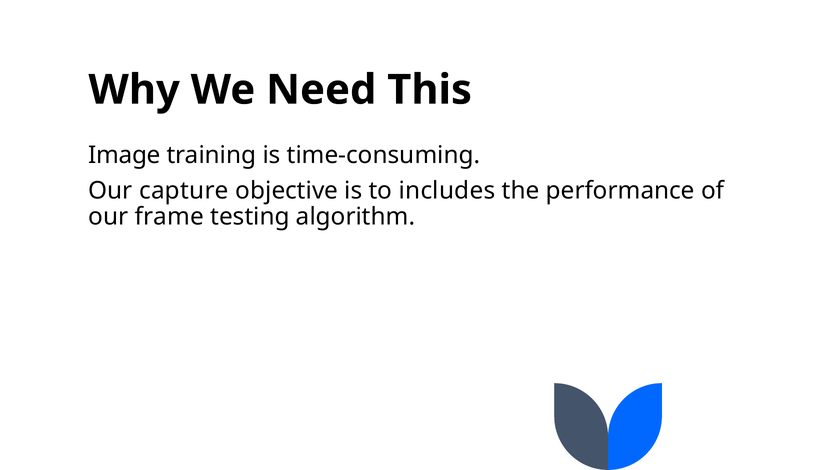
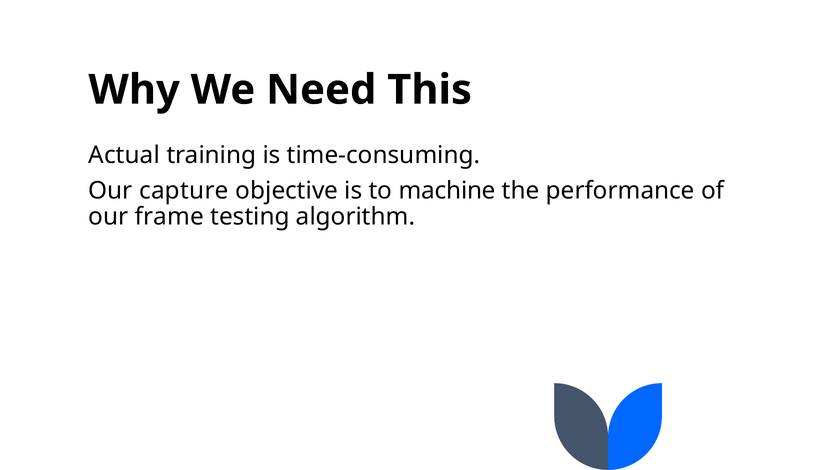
Image: Image -> Actual (124, 156)
includes: includes -> machine (447, 191)
